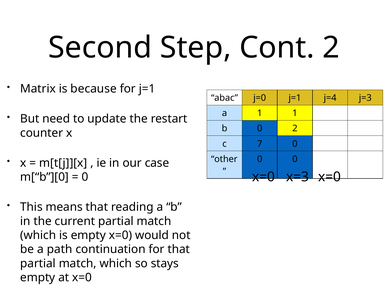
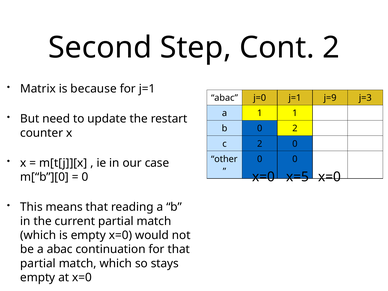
j=4: j=4 -> j=9 (330, 98)
c 7: 7 -> 2 (260, 144)
x=3: x=3 -> x=5 (298, 177)
a path: path -> abac (60, 249)
